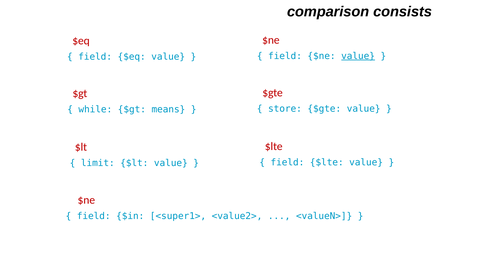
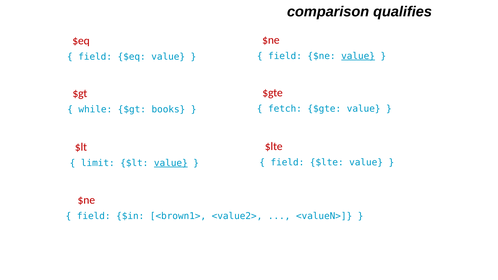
consists: consists -> qualifies (403, 12)
store: store -> fetch (285, 109)
means: means -> books (168, 109)
value underline: none -> present (171, 163)
<super1>: <super1> -> <brown1> (178, 216)
